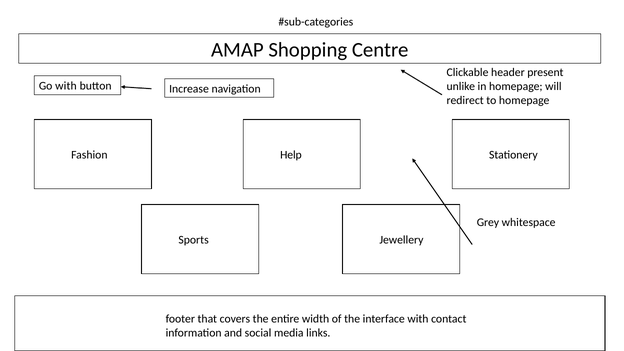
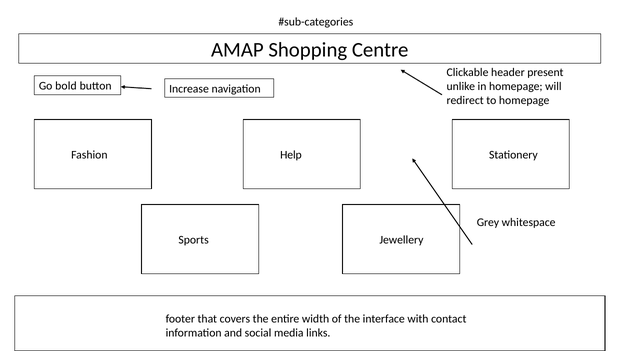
Go with: with -> bold (66, 86)
